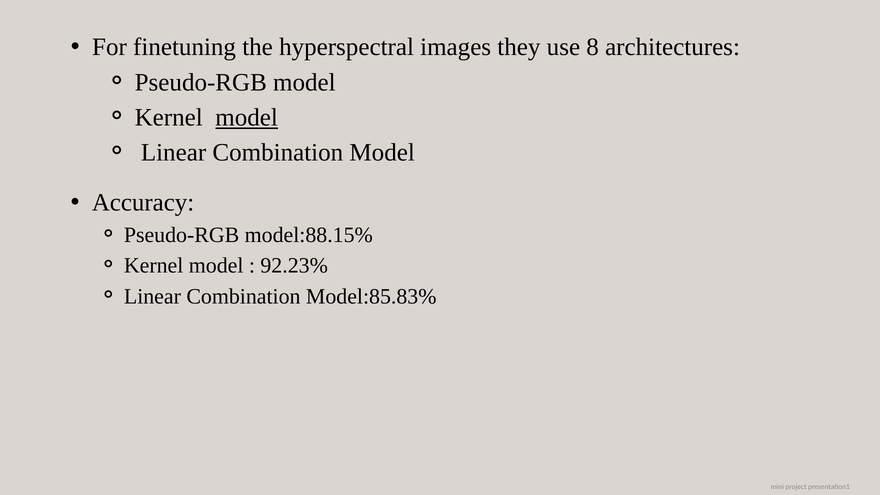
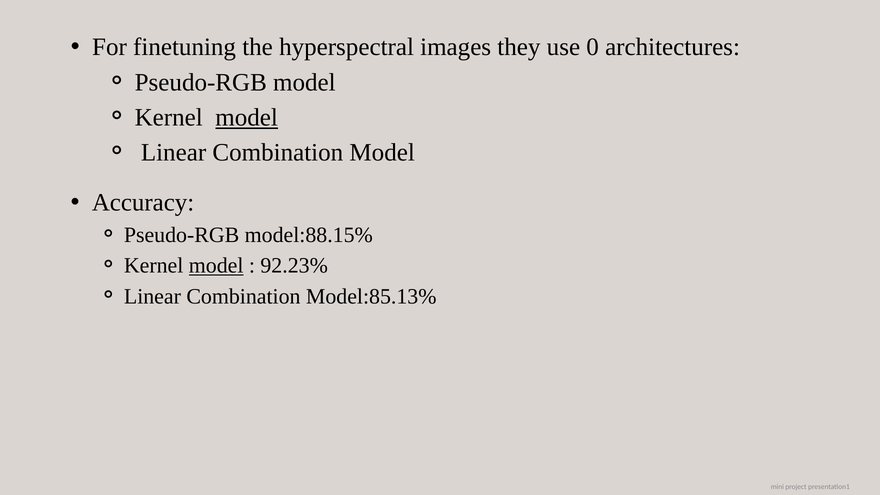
8: 8 -> 0 (593, 47)
model underline: none -> present (216, 266)
Model:85.83%: Model:85.83% -> Model:85.13% (371, 296)
